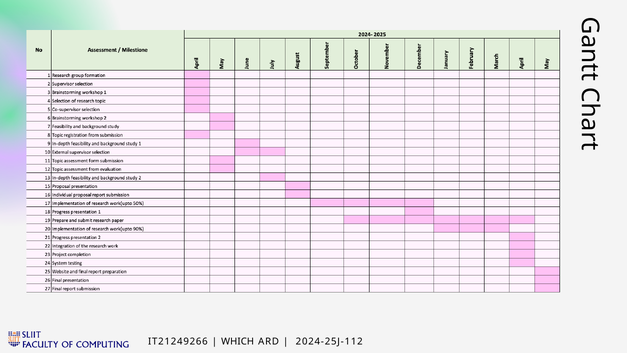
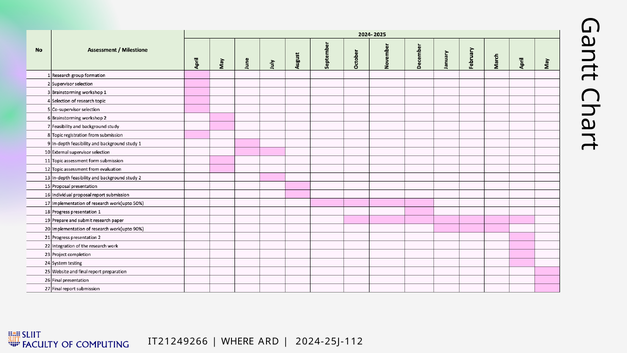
WHICH: WHICH -> WHERE (238, 341)
